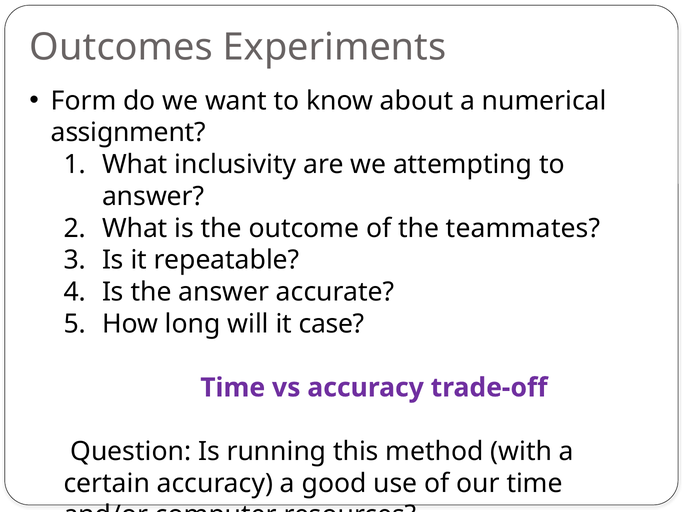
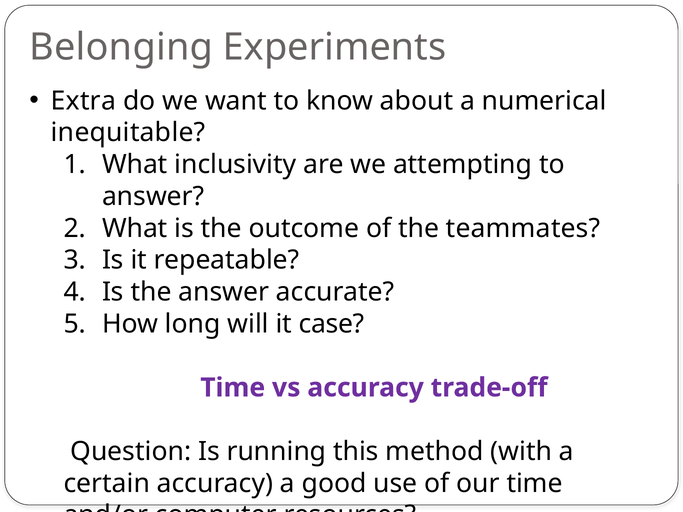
Outcomes: Outcomes -> Belonging (121, 47)
Form: Form -> Extra (83, 101)
assignment: assignment -> inequitable (128, 133)
